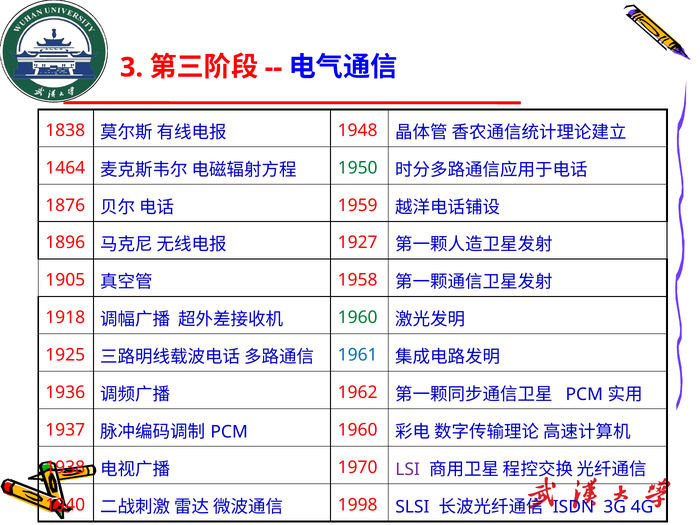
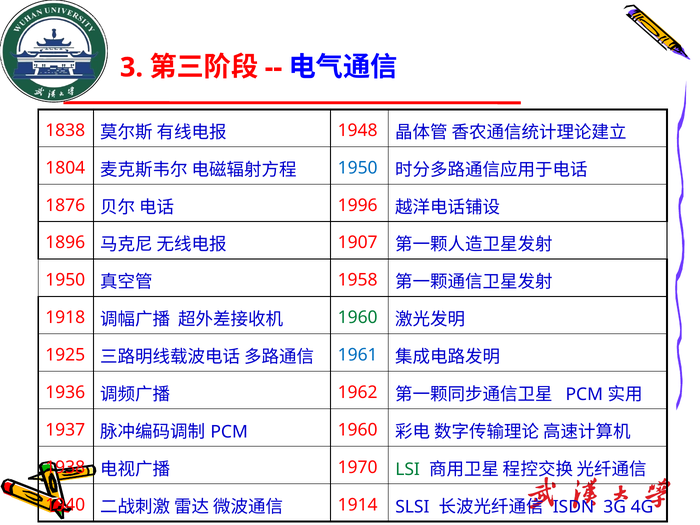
1464: 1464 -> 1804 (65, 168)
1950 colour: green -> blue (358, 168)
1959: 1959 -> 1996 (358, 205)
1927: 1927 -> 1907 (358, 243)
1905: 1905 -> 1950 (65, 280)
LSI colour: purple -> green (408, 469)
1998: 1998 -> 1914 (358, 505)
